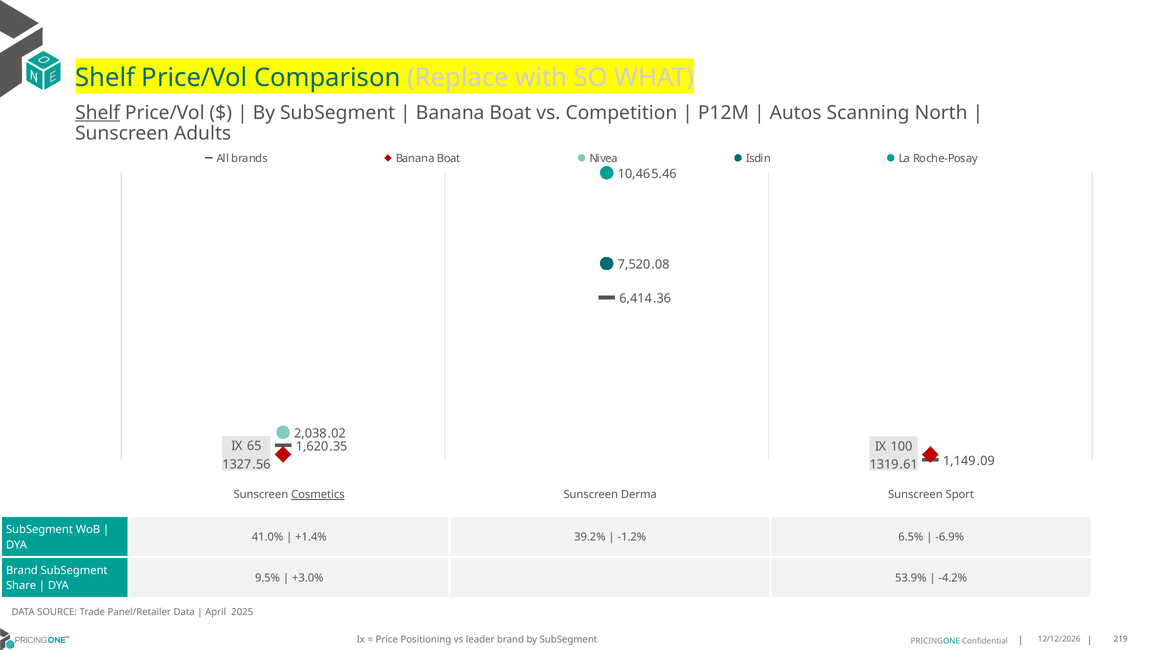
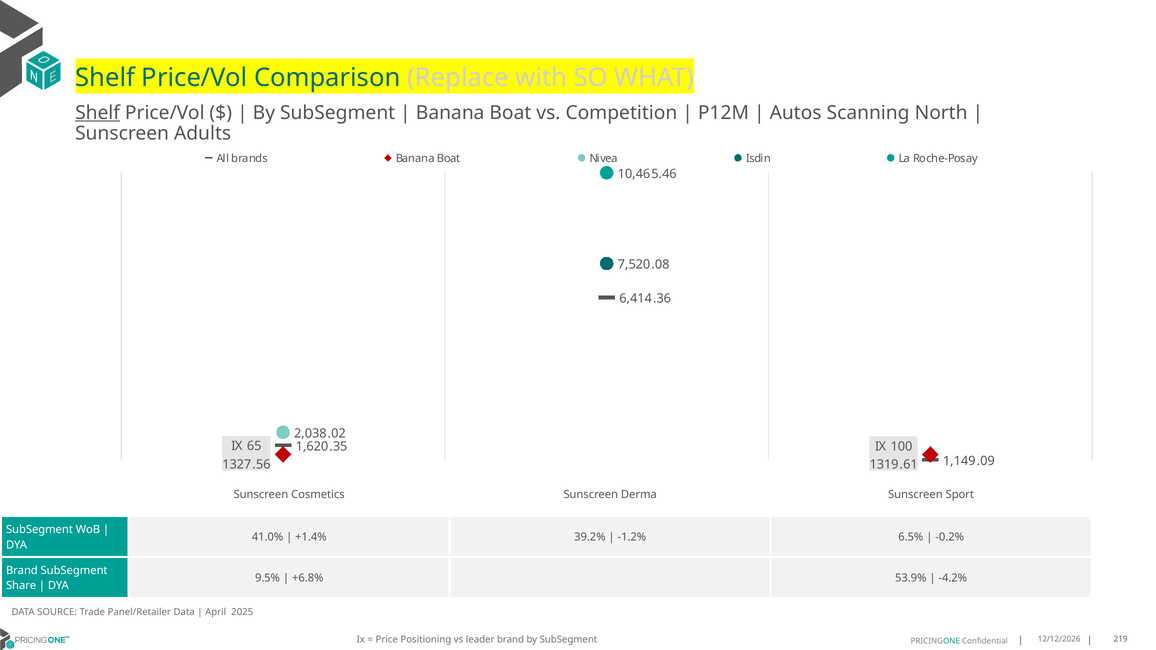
Cosmetics underline: present -> none (318, 495)
-6.9%: -6.9% -> -0.2% (950, 537)
+3.0%: +3.0% -> +6.8% (308, 578)
